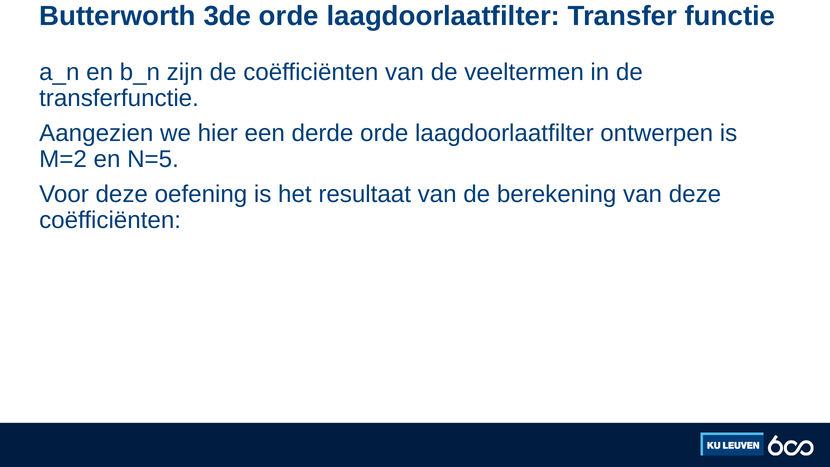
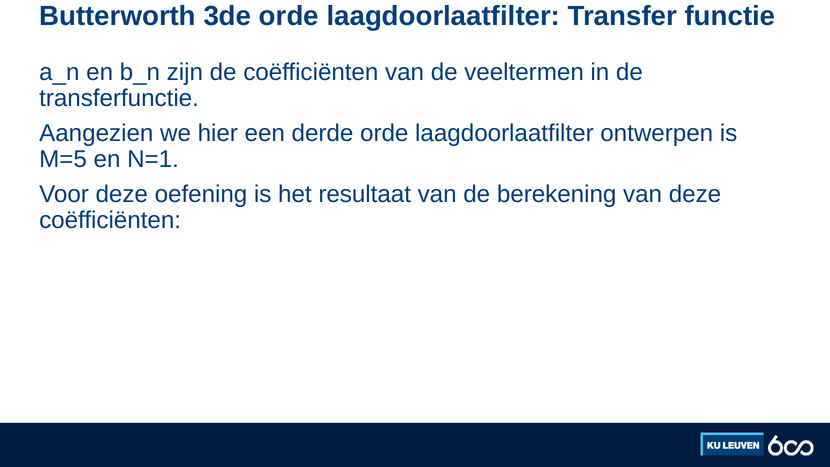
M=2: M=2 -> M=5 (63, 159)
N=5: N=5 -> N=1 (153, 159)
